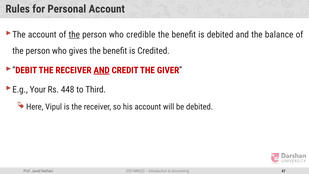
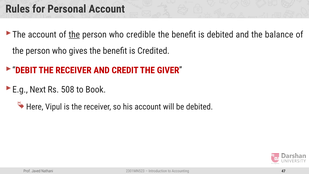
AND underline: present -> none (102, 70)
Your: Your -> Next (38, 90)
448: 448 -> 508 (68, 90)
Third: Third -> Book (96, 90)
